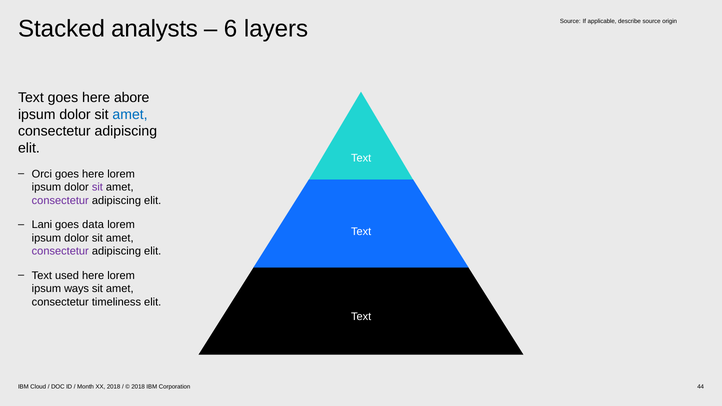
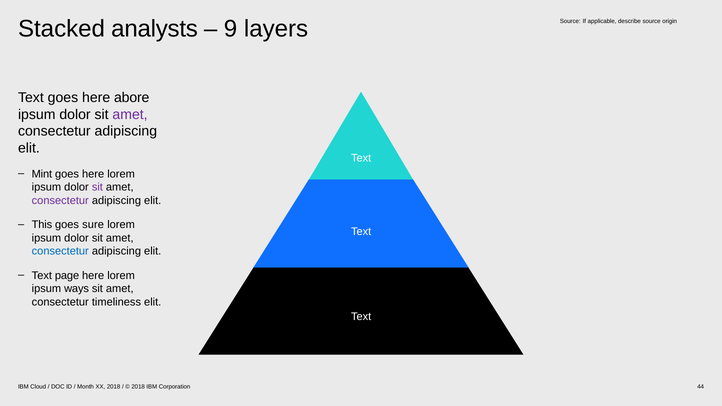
6: 6 -> 9 (231, 29)
amet colour: blue -> purple (130, 114)
Orci: Orci -> Mint (42, 174)
Lani: Lani -> This (42, 225)
data: data -> sure (93, 225)
consectetur colour: purple -> blue (60, 251)
used: used -> page (67, 276)
